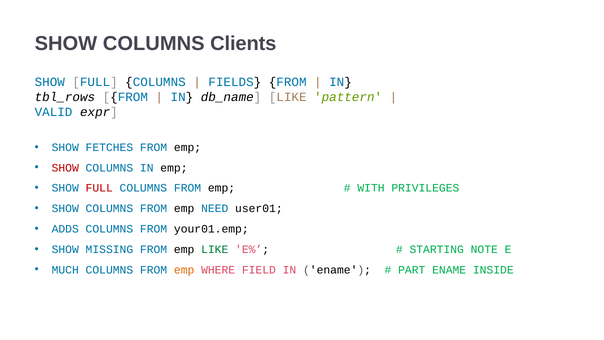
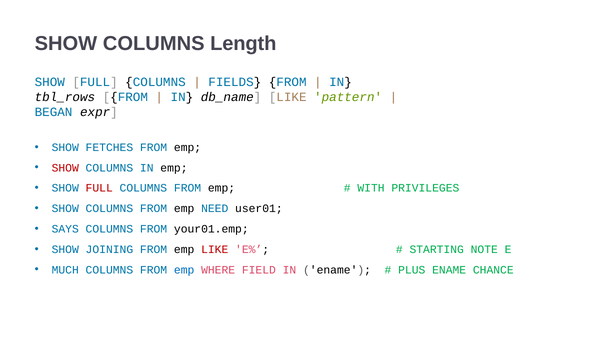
Clients: Clients -> Length (243, 44)
VALID: VALID -> BEGAN (54, 112)
ADDS: ADDS -> SAYS (65, 229)
MISSING: MISSING -> JOINING (109, 249)
LIKE colour: green -> red (215, 249)
emp colour: orange -> blue (184, 270)
PART: PART -> PLUS (412, 270)
INSIDE: INSIDE -> CHANCE (493, 270)
